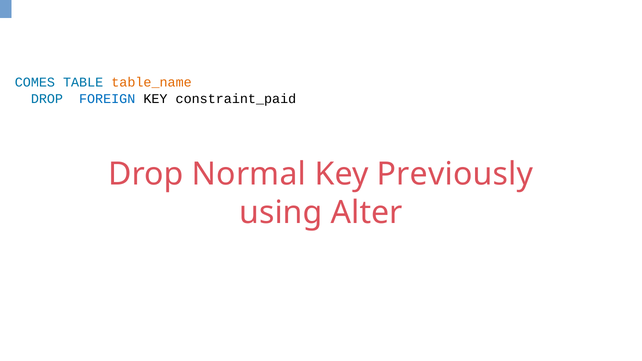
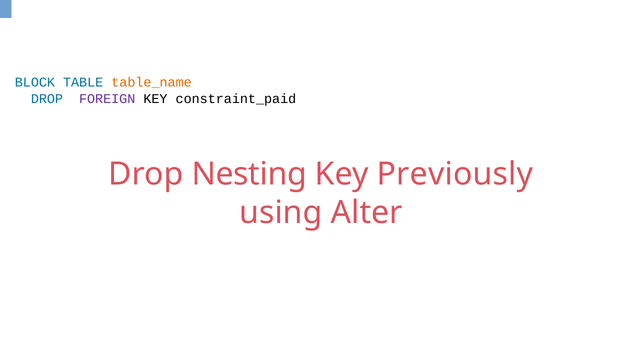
COMES: COMES -> BLOCK (35, 83)
FOREIGN colour: blue -> purple (107, 99)
Normal: Normal -> Nesting (249, 174)
